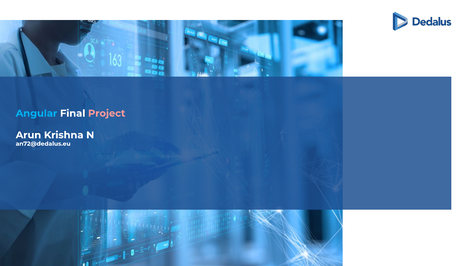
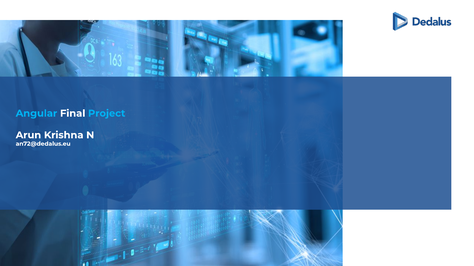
Project colour: pink -> light blue (107, 114)
